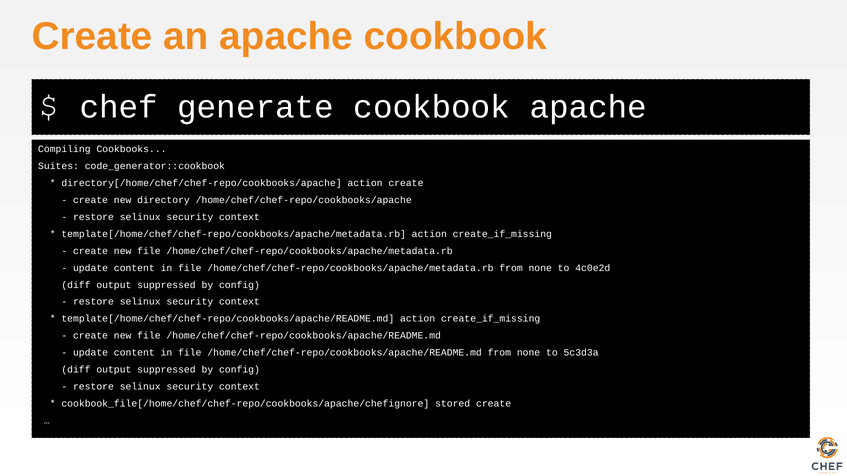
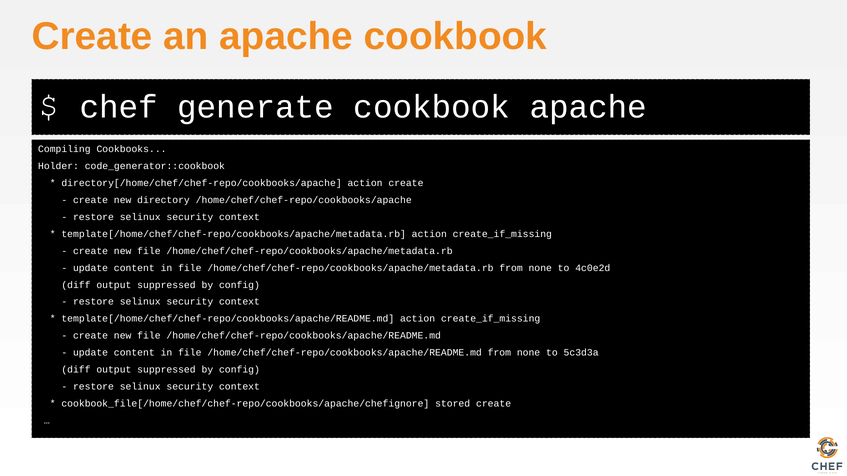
Suites: Suites -> Holder (59, 166)
